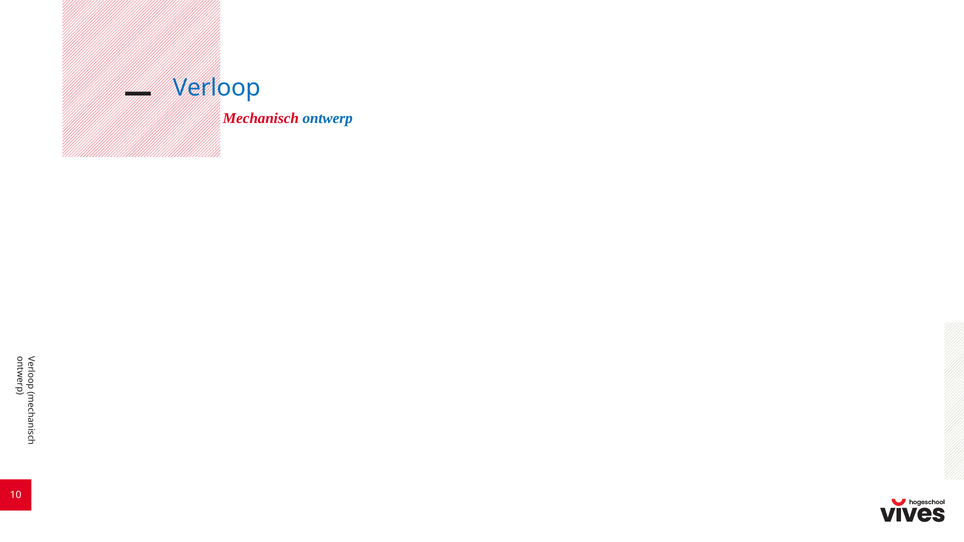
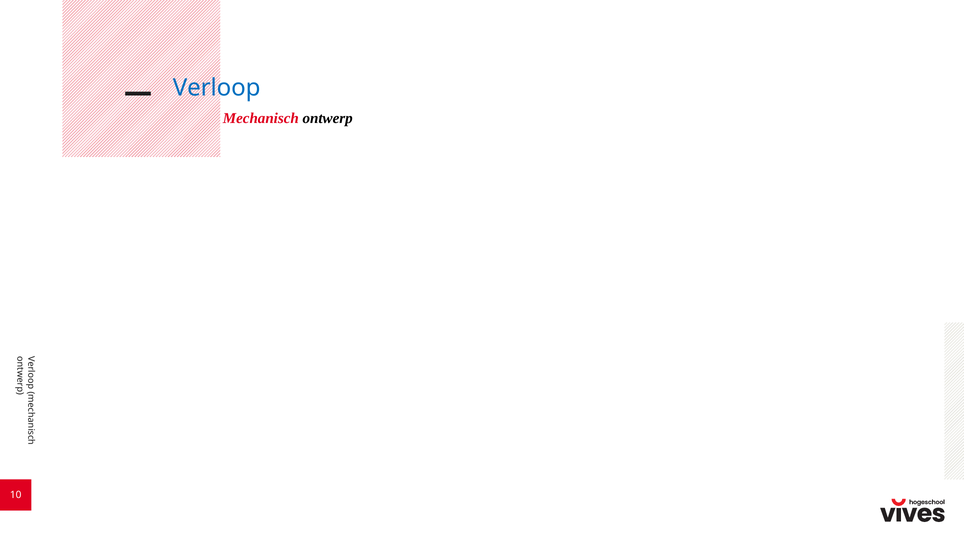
ontwerp colour: blue -> black (328, 119)
